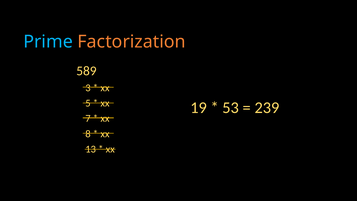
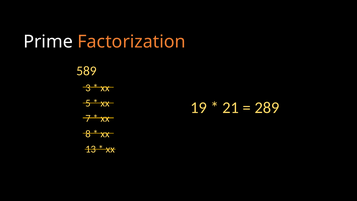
Prime colour: light blue -> white (48, 42)
53: 53 -> 21 (231, 108)
239: 239 -> 289 (267, 108)
